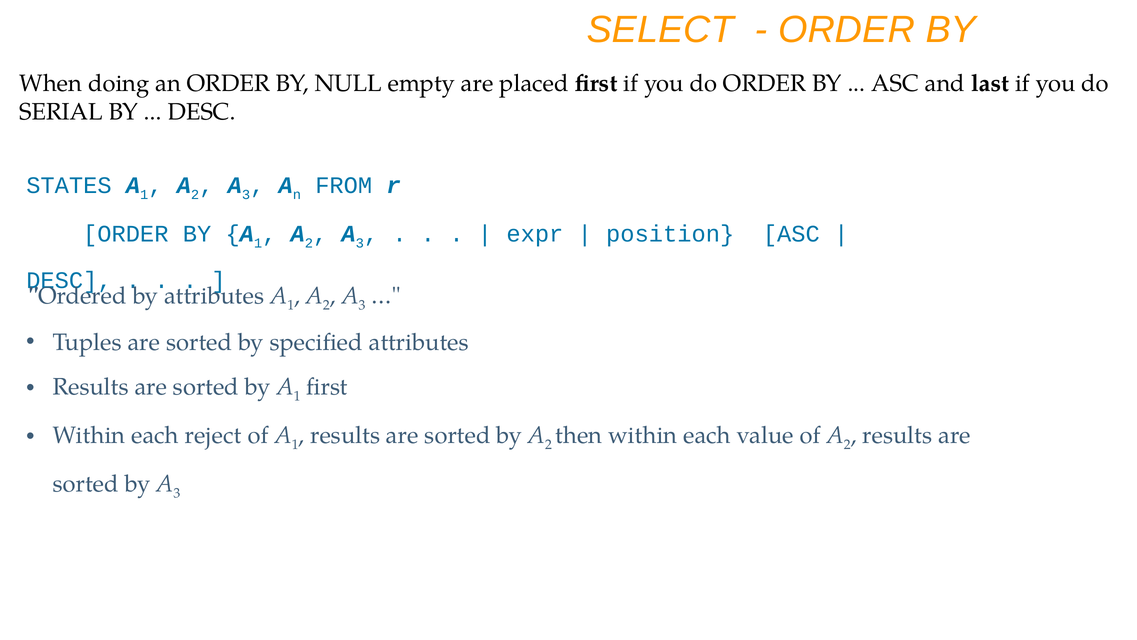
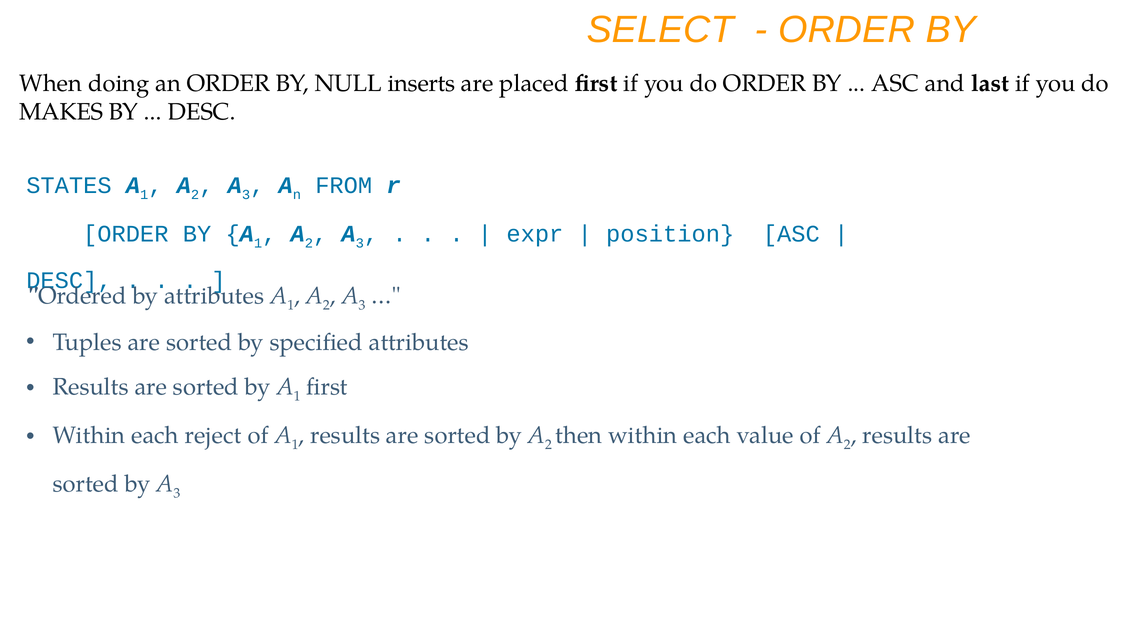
empty: empty -> inserts (421, 84)
SERIAL: SERIAL -> MAKES (61, 112)
